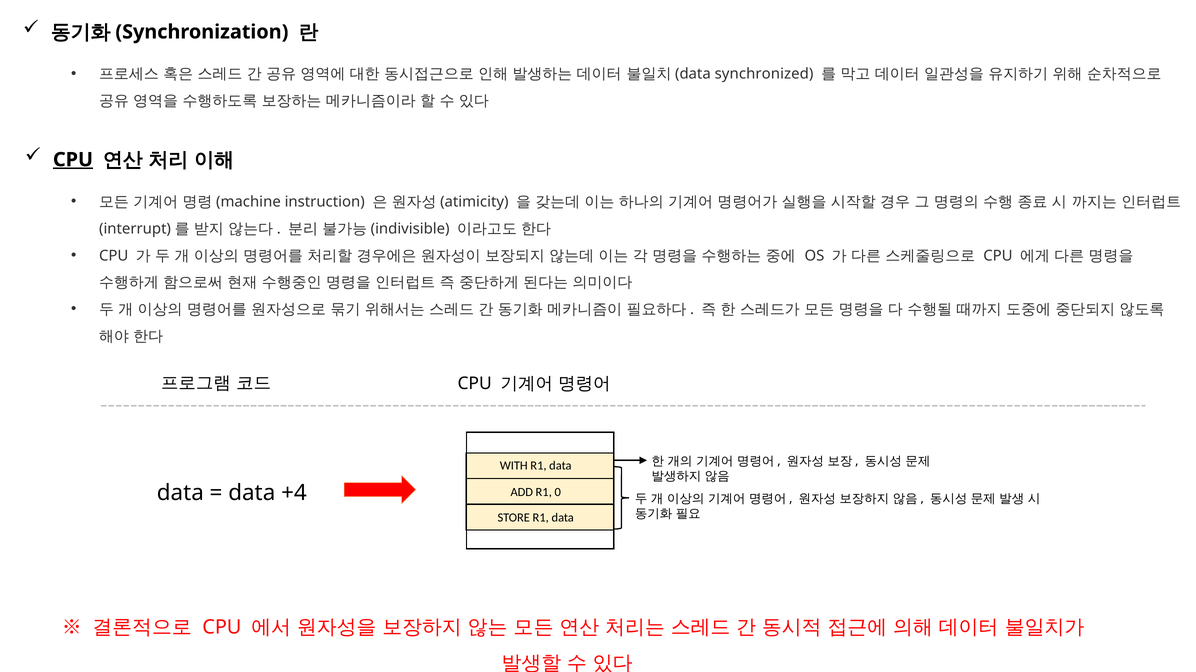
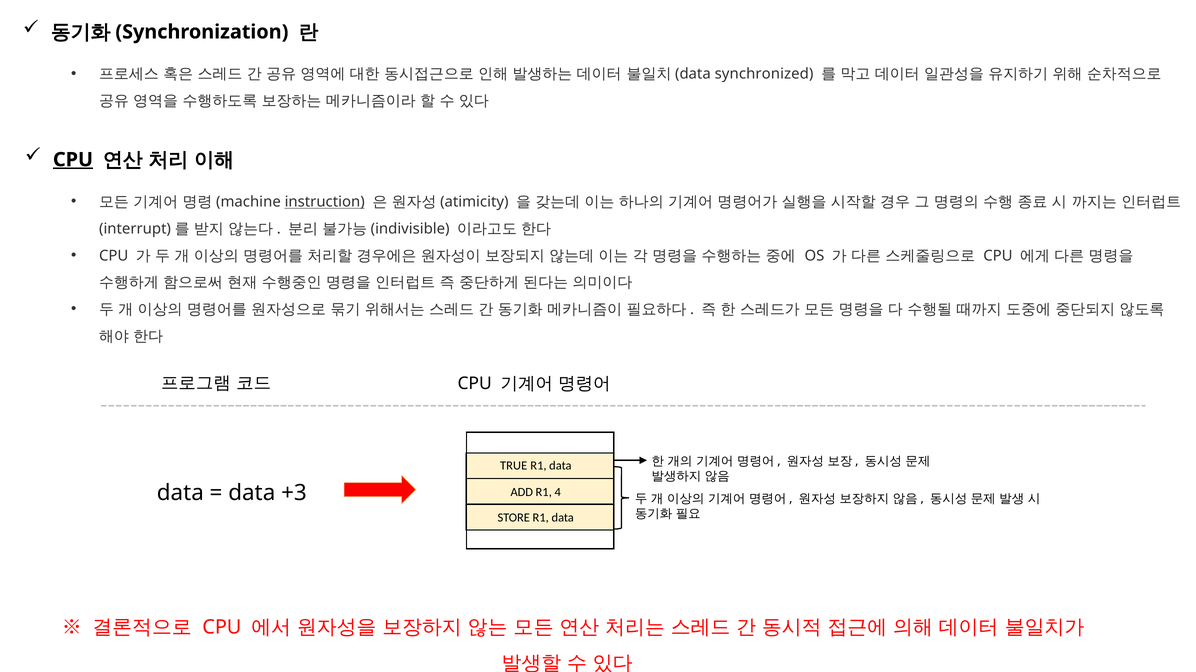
instruction underline: none -> present (325, 202)
WITH: WITH -> TRUE (514, 466)
+4: +4 -> +3 (294, 494)
0: 0 -> 4 (558, 493)
